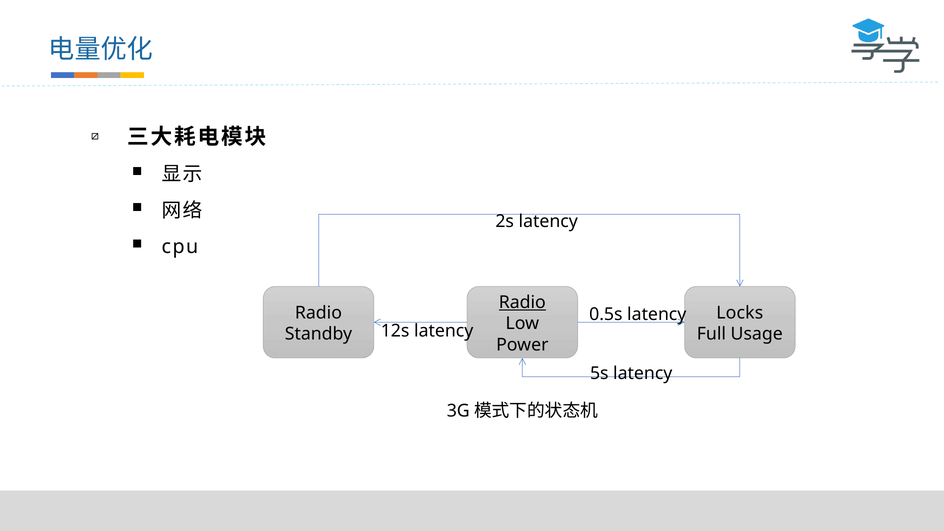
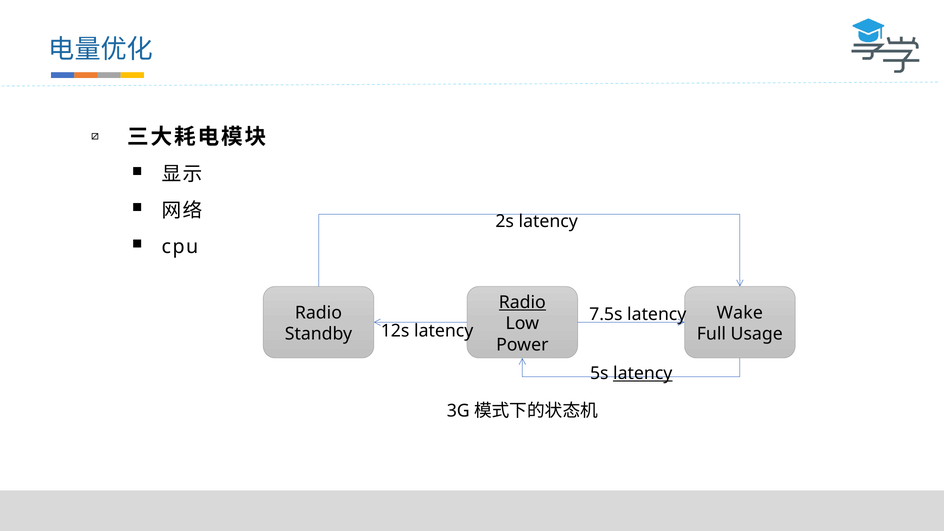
Locks: Locks -> Wake (740, 313)
0.5s: 0.5s -> 7.5s (606, 315)
latency underline: none -> present (643, 373)
